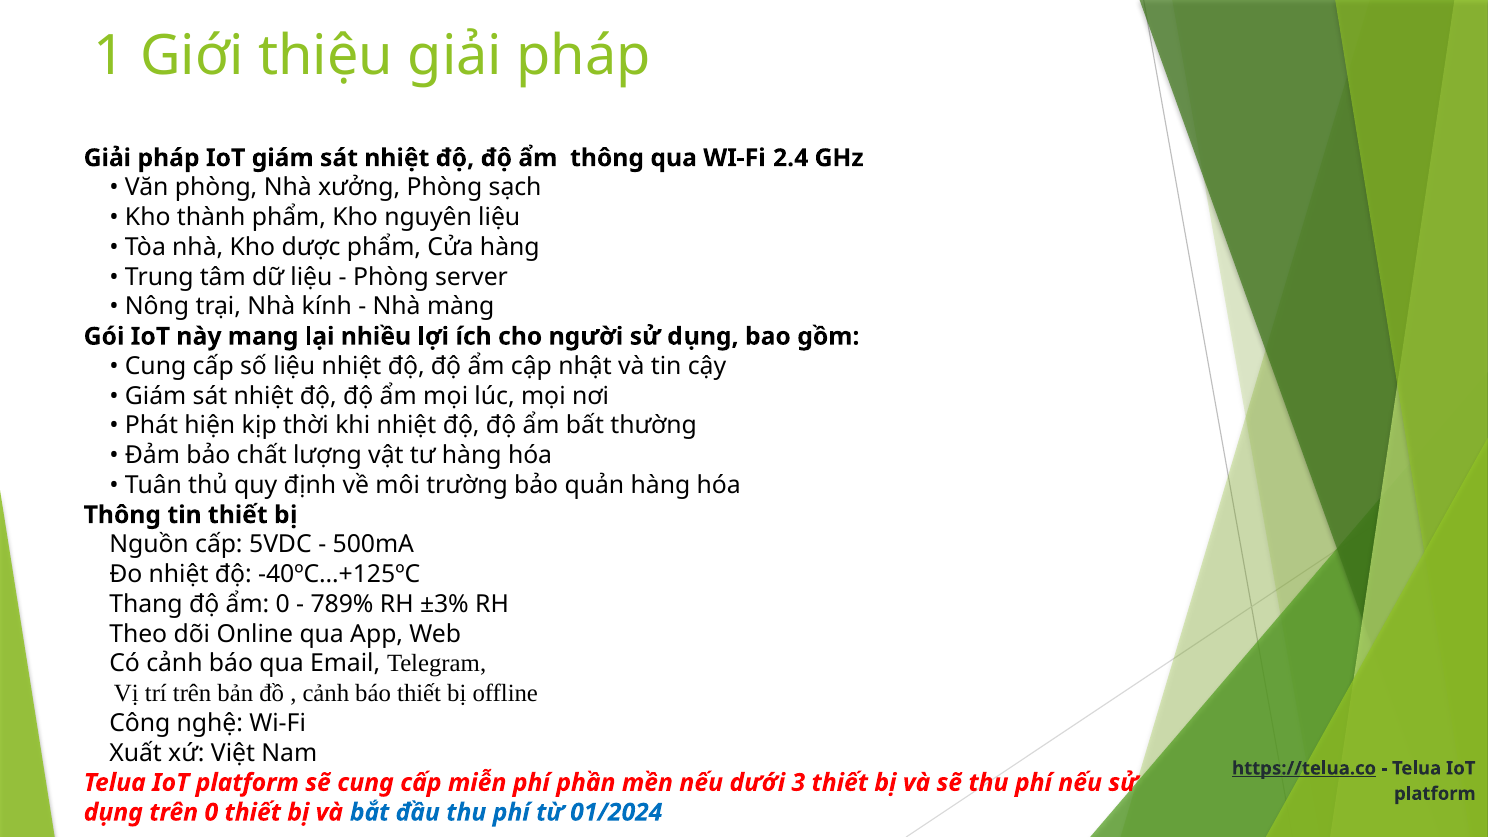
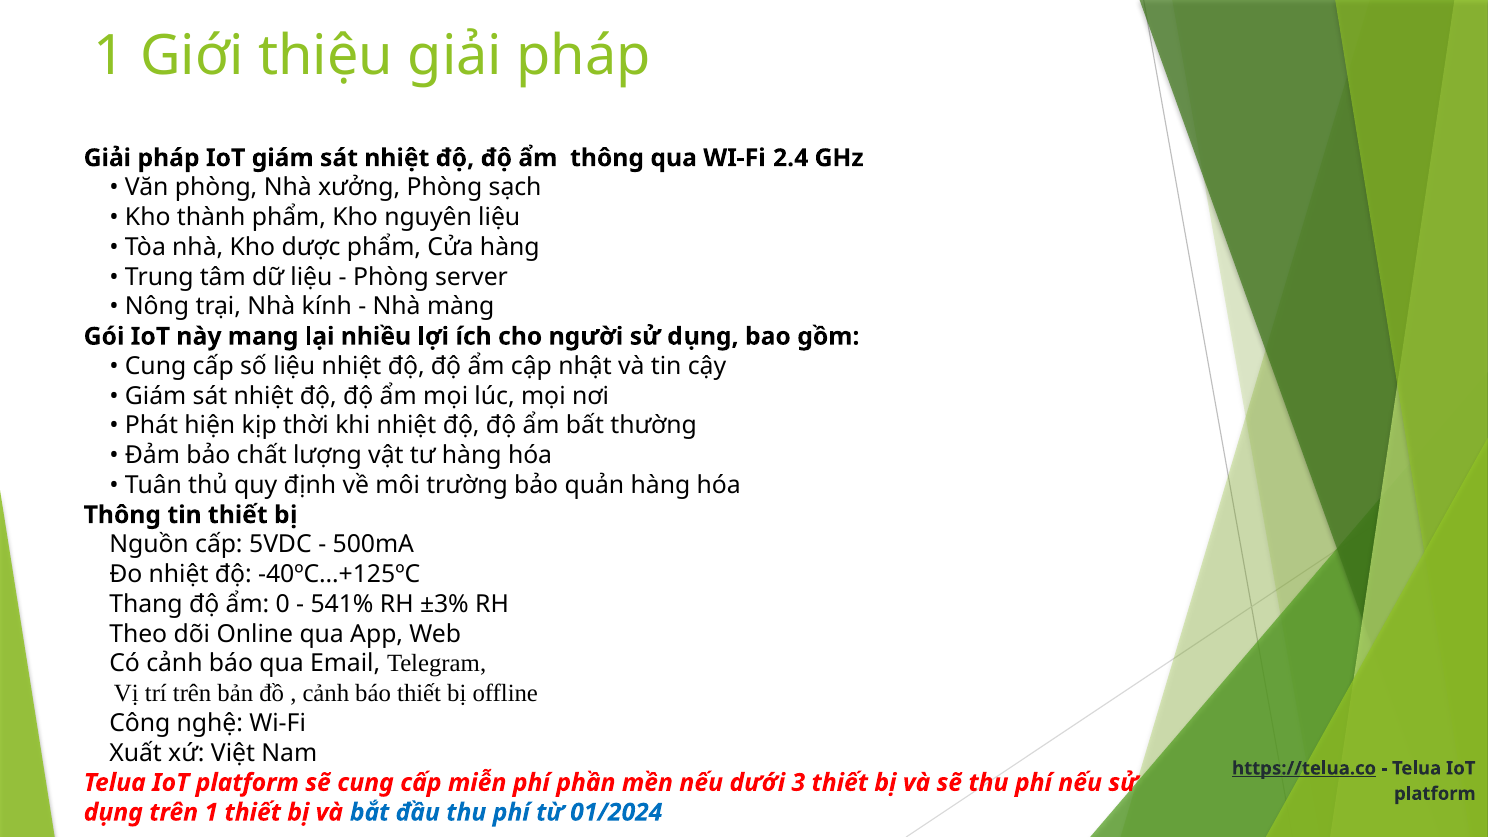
789%: 789% -> 541% (342, 604)
trên 0: 0 -> 1 (211, 812)
